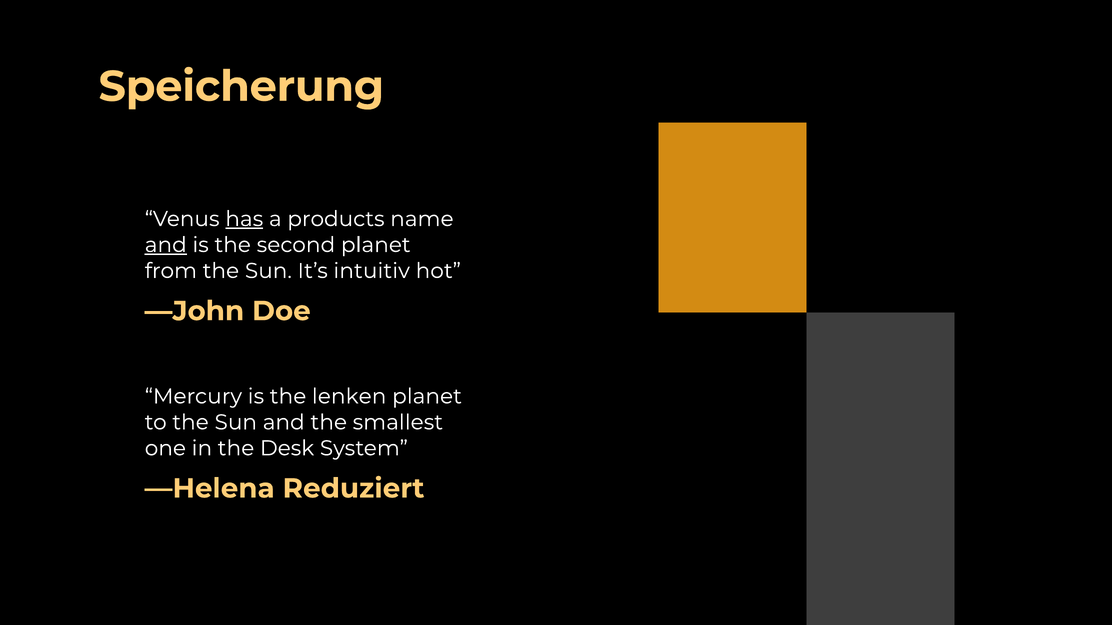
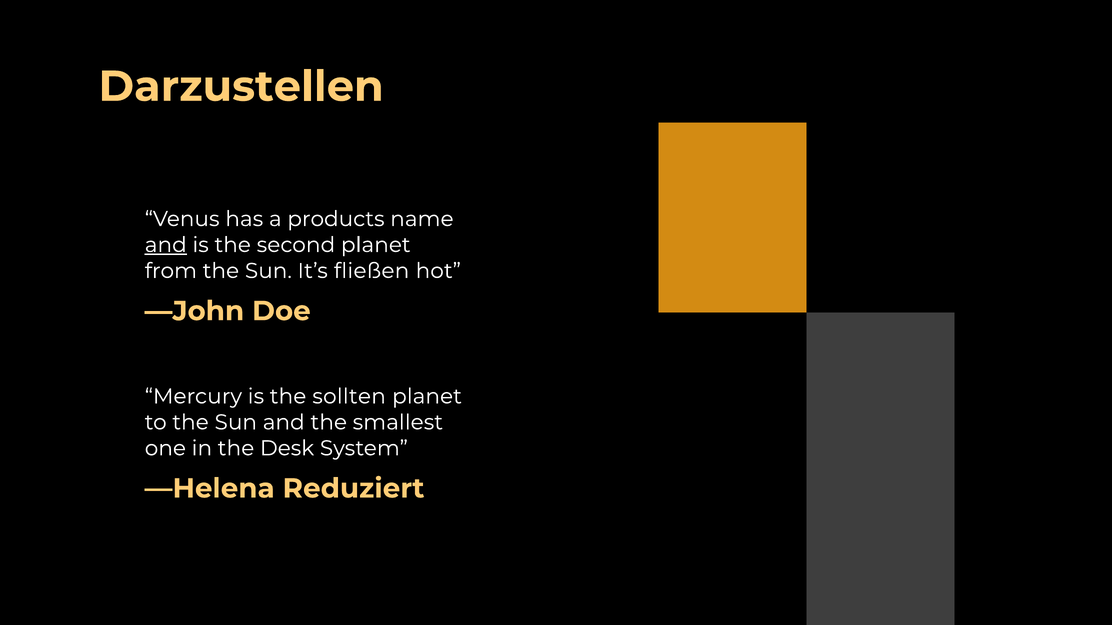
Speicherung: Speicherung -> Darzustellen (241, 87)
has underline: present -> none (244, 219)
intuitiv: intuitiv -> fließen (372, 271)
lenken: lenken -> sollten (349, 397)
